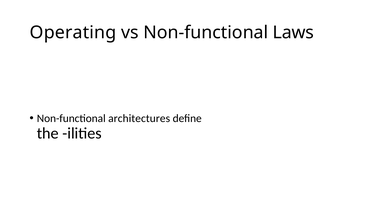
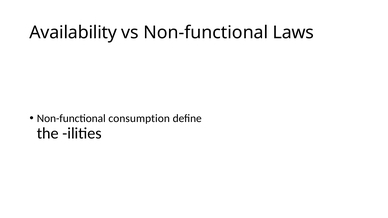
Operating: Operating -> Availability (73, 33)
architectures: architectures -> consumption (139, 119)
